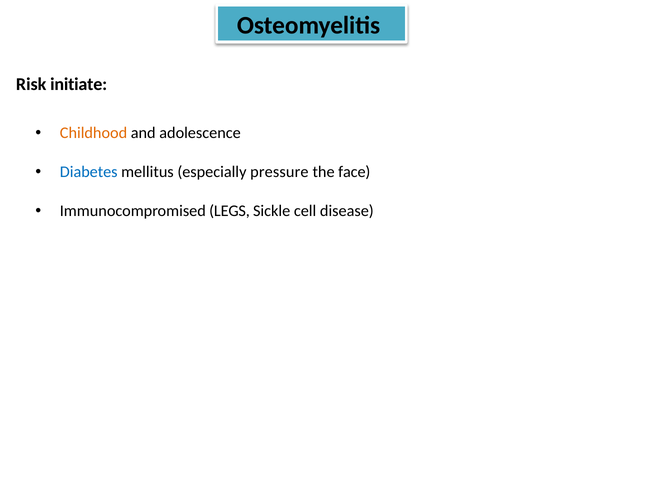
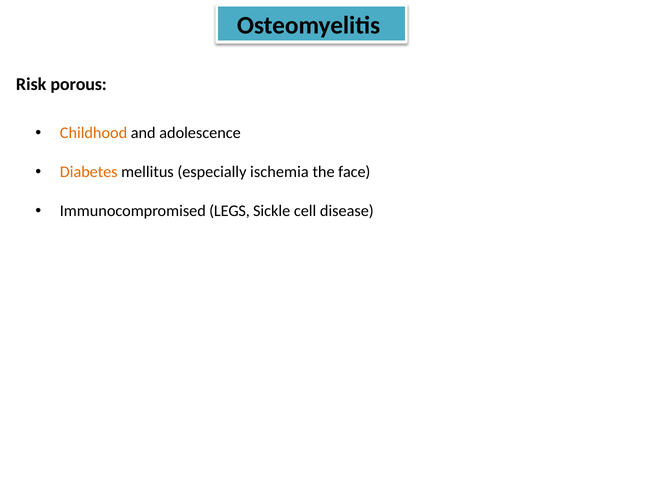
initiate: initiate -> porous (79, 84)
Diabetes colour: blue -> orange (89, 172)
pressure: pressure -> ischemia (279, 172)
